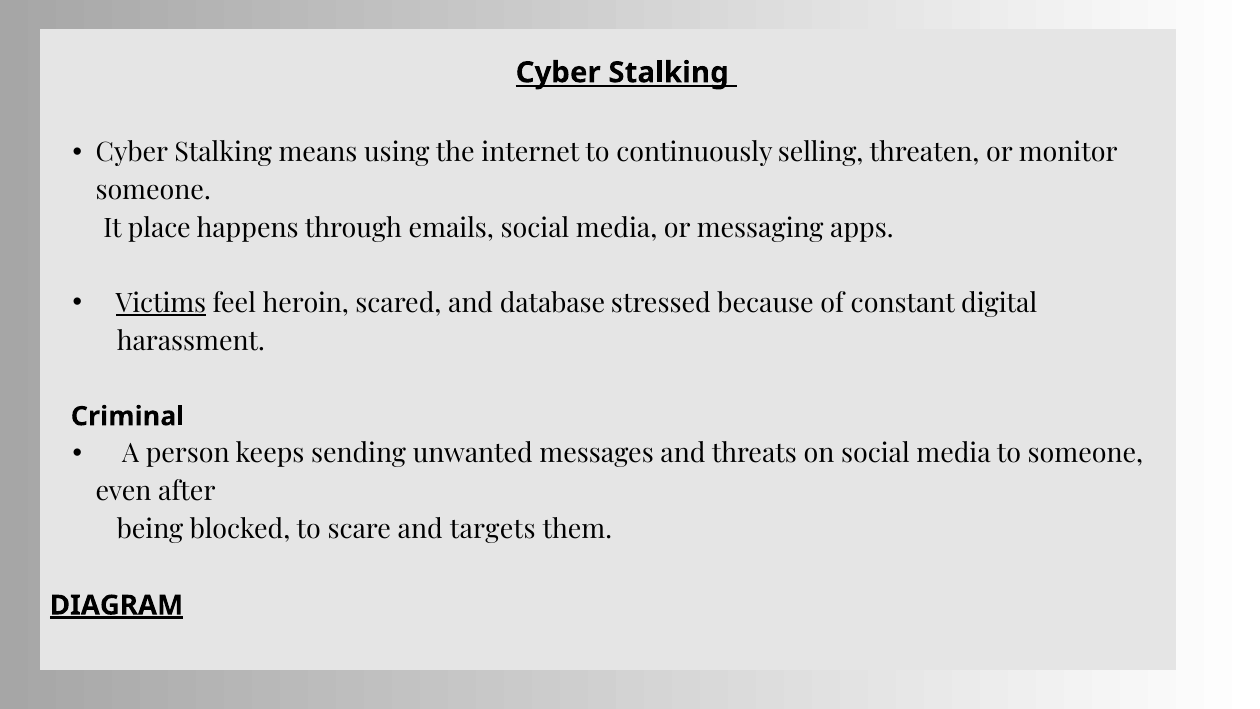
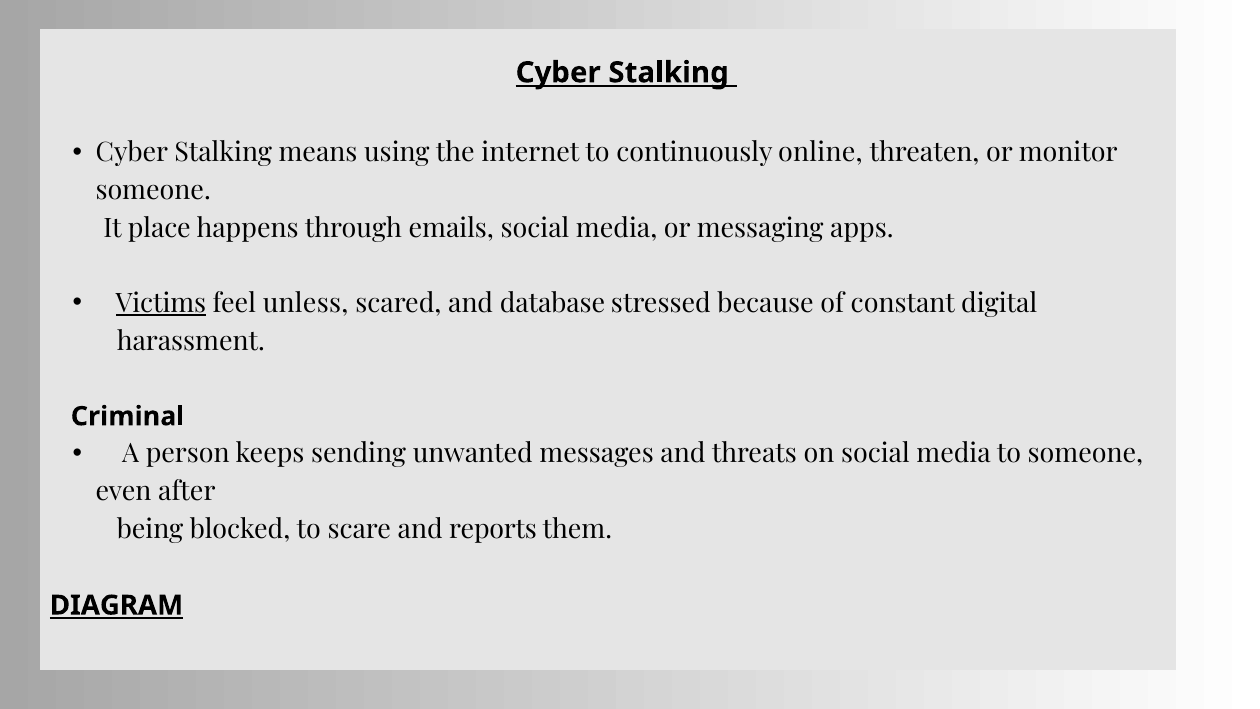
selling: selling -> online (820, 153)
heroin: heroin -> unless (306, 303)
targets: targets -> reports (493, 529)
DIAGRAM underline: present -> none (117, 605)
